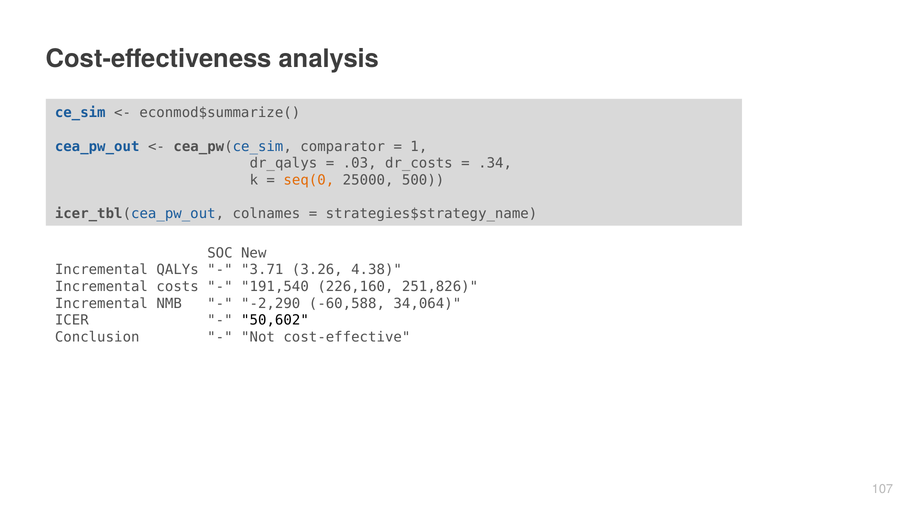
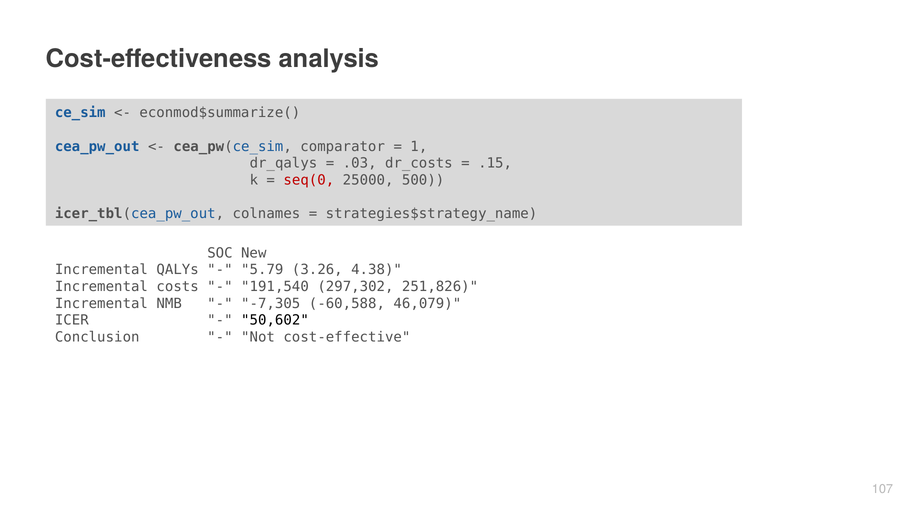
.34: .34 -> .15 (495, 163)
seq(0 colour: orange -> red (309, 180)
3.71: 3.71 -> 5.79 (262, 270)
226,160: 226,160 -> 297,302 (355, 287)
-2,290: -2,290 -> -7,305 (271, 304)
34,064: 34,064 -> 46,079 (427, 304)
